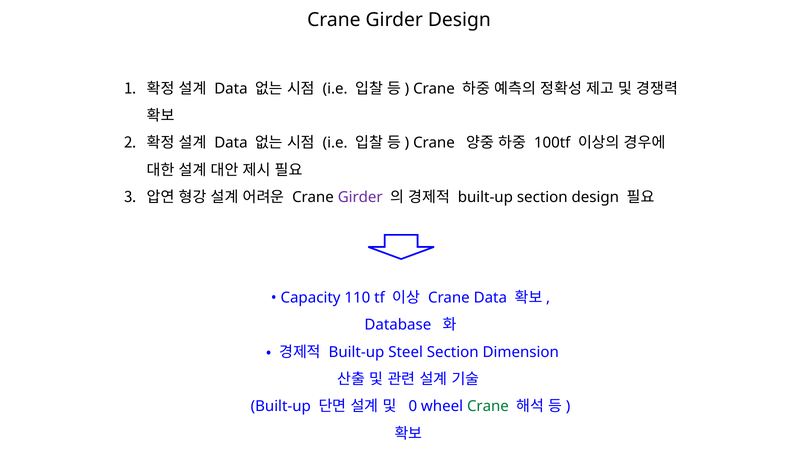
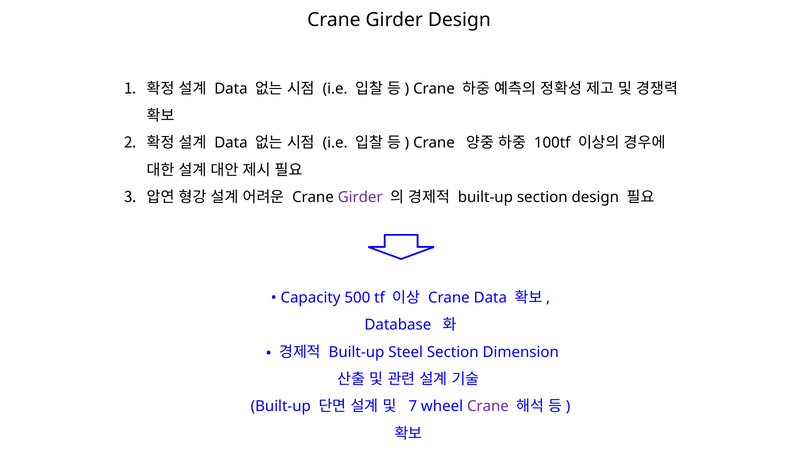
110: 110 -> 500 (357, 298)
0: 0 -> 7 (413, 406)
Crane colour: green -> purple (488, 406)
